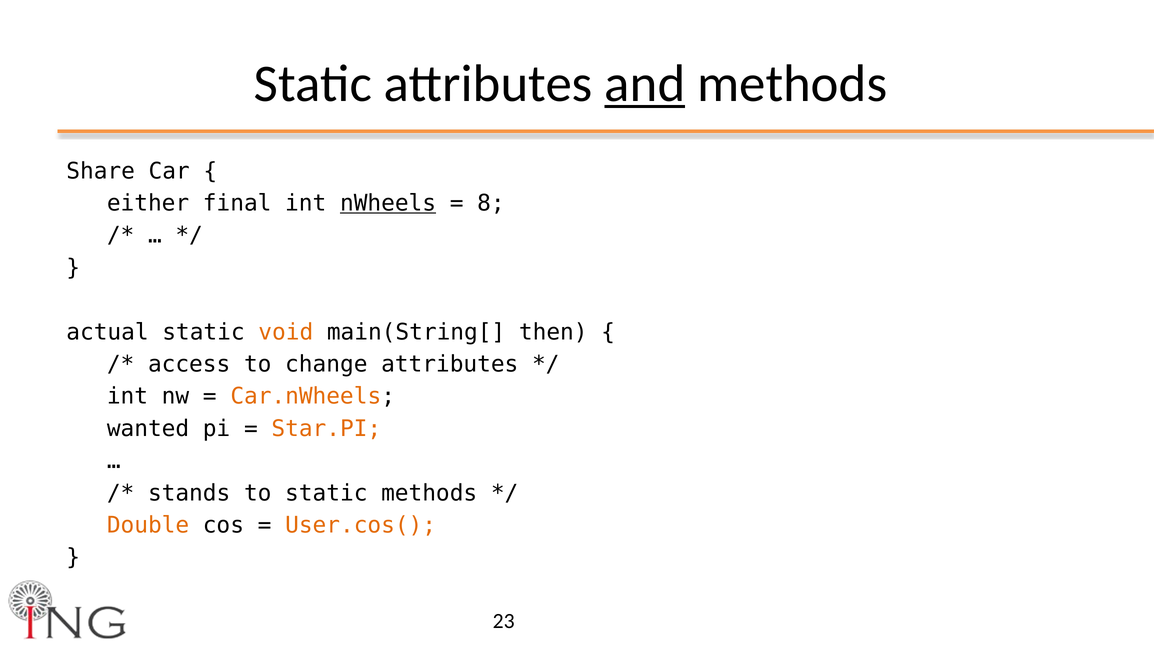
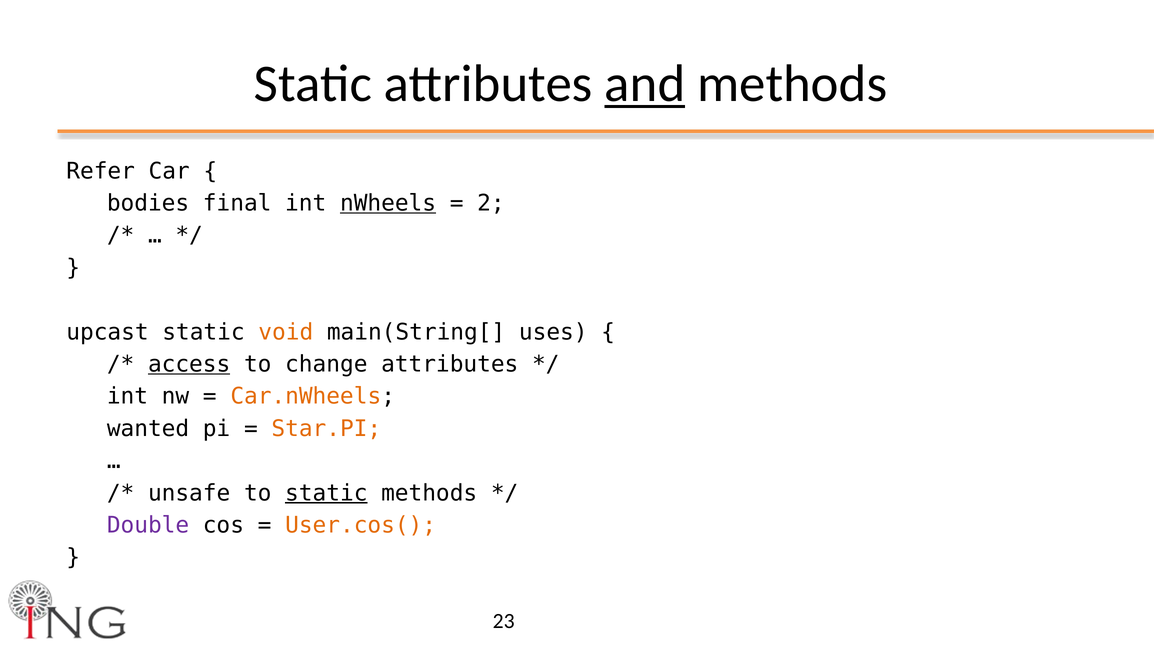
Share: Share -> Refer (101, 171)
either: either -> bodies (148, 203)
8: 8 -> 2 (491, 203)
actual: actual -> upcast (107, 332)
then: then -> uses (553, 332)
access underline: none -> present (189, 364)
stands: stands -> unsafe (189, 493)
static underline: none -> present (326, 493)
Double colour: orange -> purple (148, 525)
